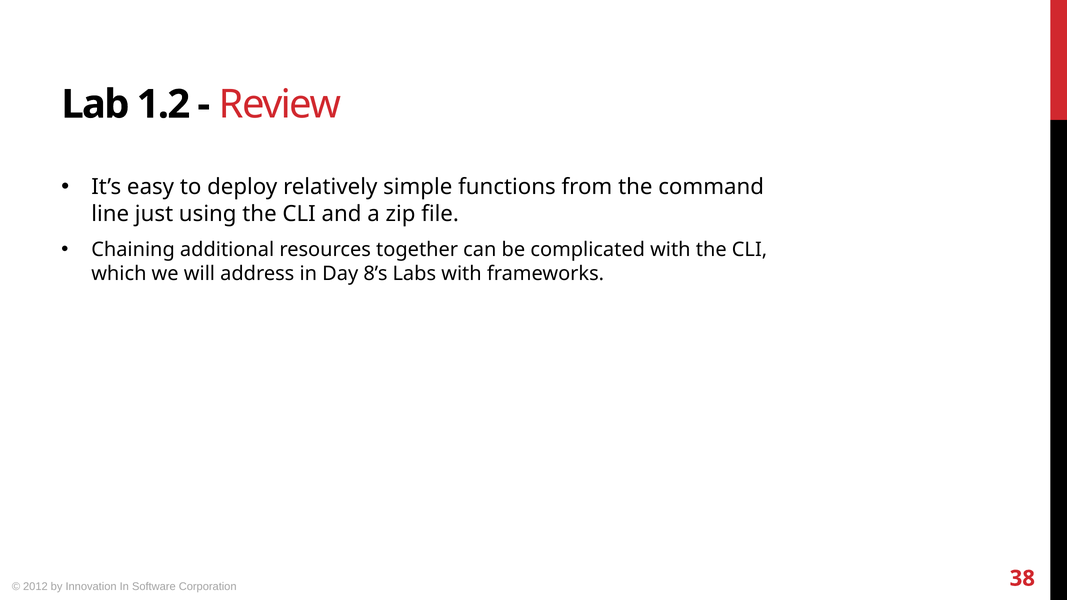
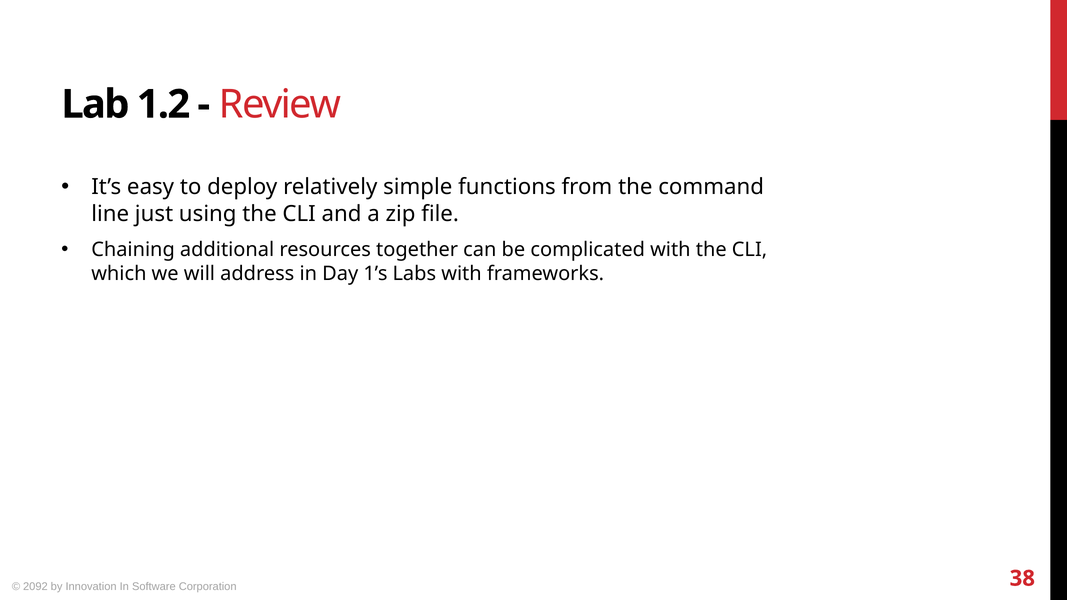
8’s: 8’s -> 1’s (375, 274)
2012: 2012 -> 2092 (35, 587)
